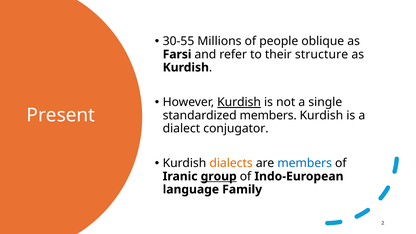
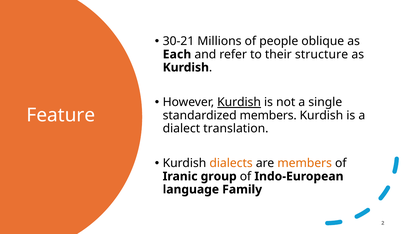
30-55: 30-55 -> 30-21 (178, 41)
Farsi: Farsi -> Each (177, 54)
Present: Present -> Feature (61, 115)
conjugator: conjugator -> translation (236, 128)
members colour: blue -> orange (305, 163)
group underline: present -> none (219, 176)
